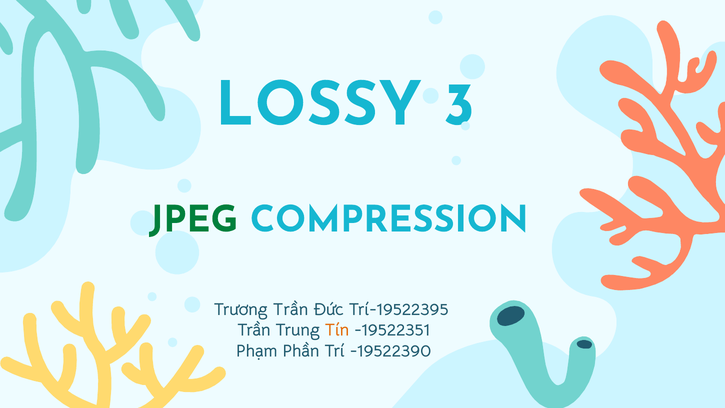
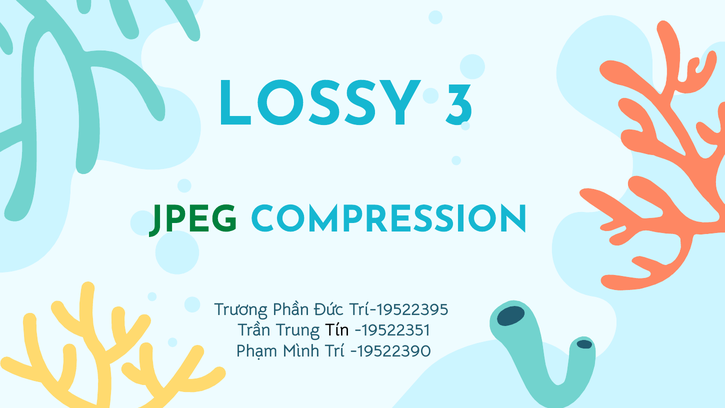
Trần: Trần -> Phần (291, 310)
Tín colour: orange -> black (337, 330)
Phần: Phần -> Mình (301, 351)
